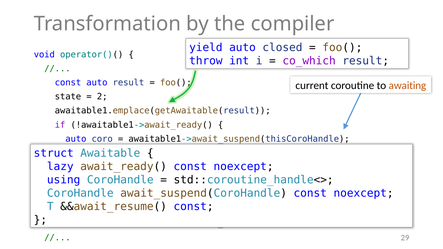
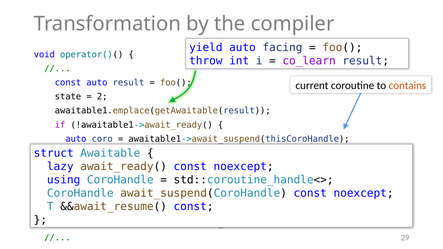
closed: closed -> facing (282, 48)
co_which: co_which -> co_learn (309, 61)
awaiting: awaiting -> contains (407, 86)
